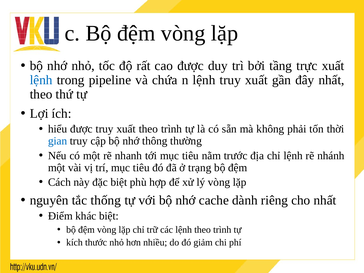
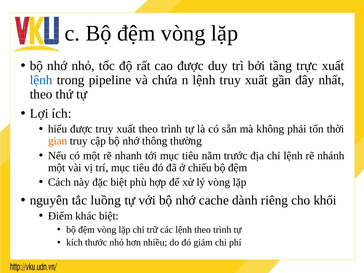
gian colour: blue -> orange (58, 141)
trạng: trạng -> chiếu (200, 168)
thống: thống -> luồng (106, 200)
cho nhất: nhất -> khối (325, 200)
